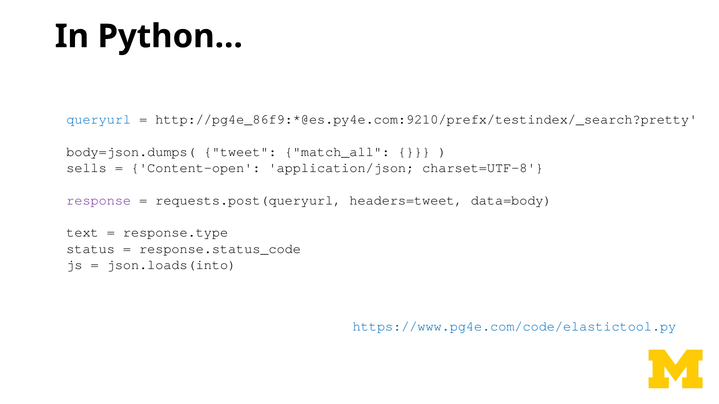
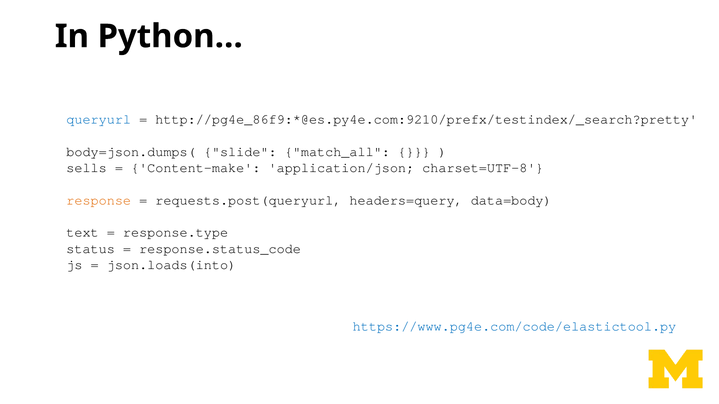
tweet: tweet -> slide (240, 152)
Content-open: Content-open -> Content-make (196, 168)
response colour: purple -> orange (99, 200)
headers=tweet: headers=tweet -> headers=query (406, 200)
